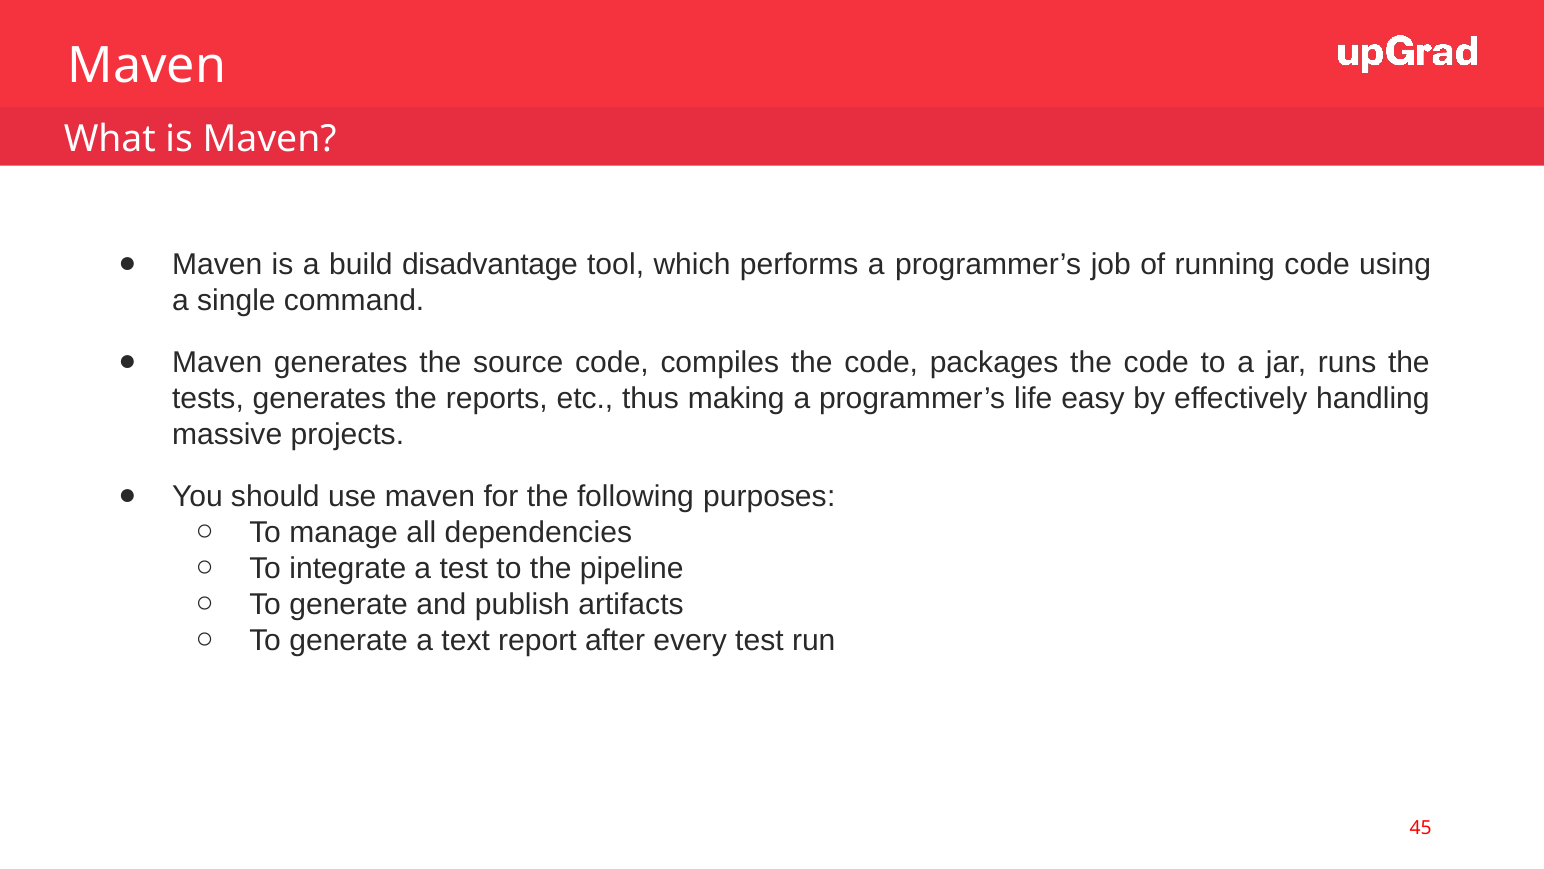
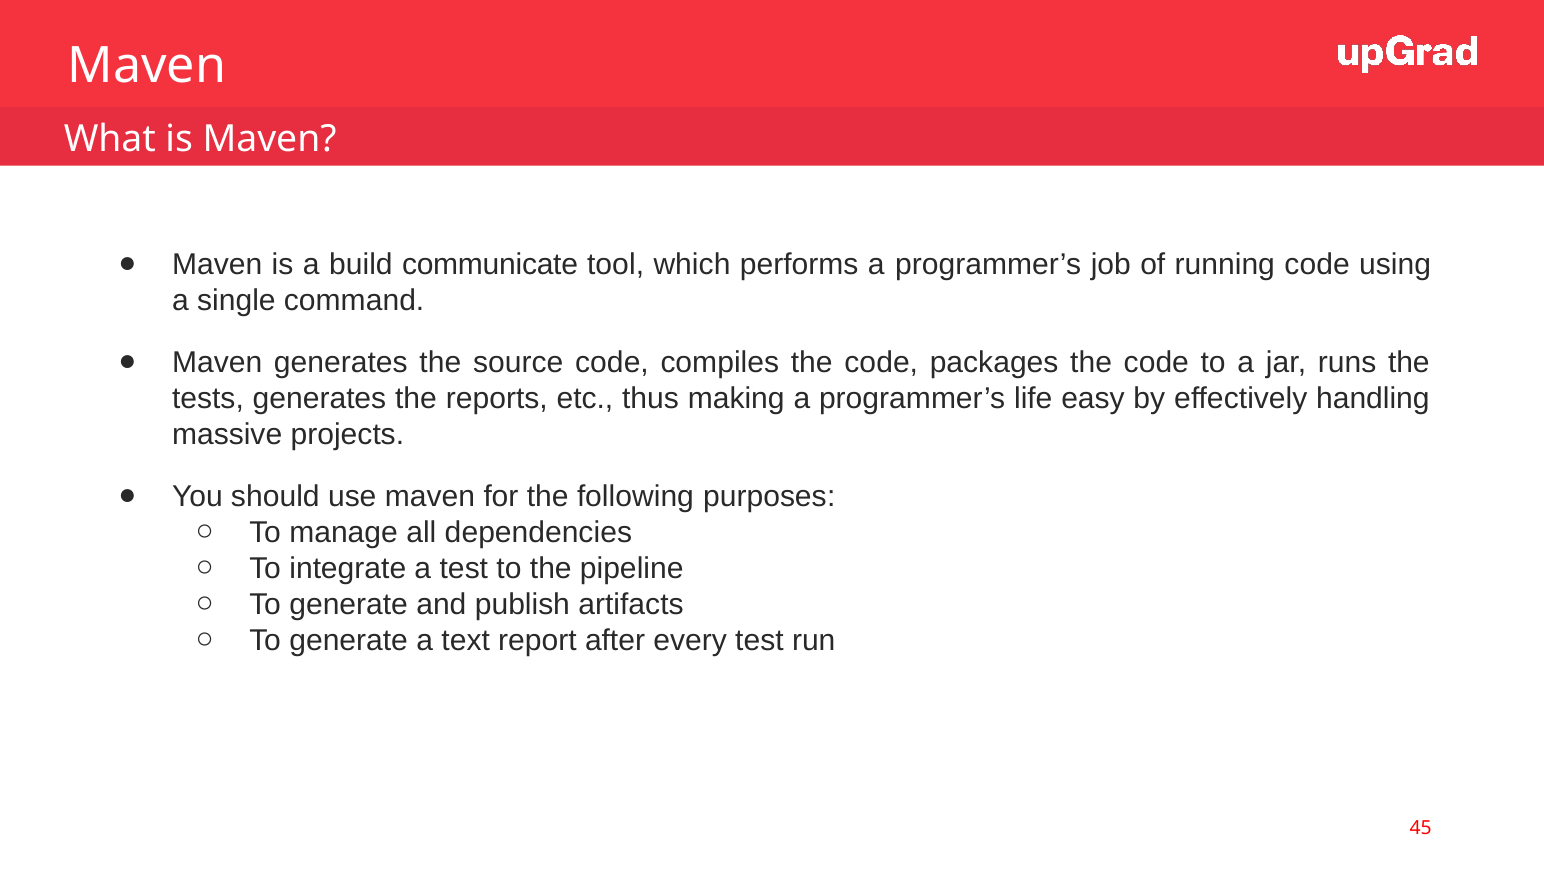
disadvantage: disadvantage -> communicate (490, 264)
